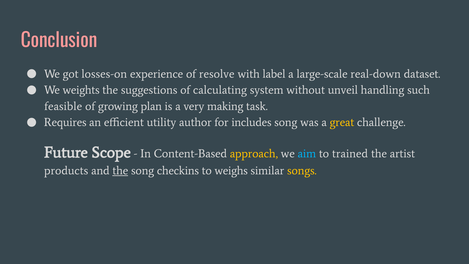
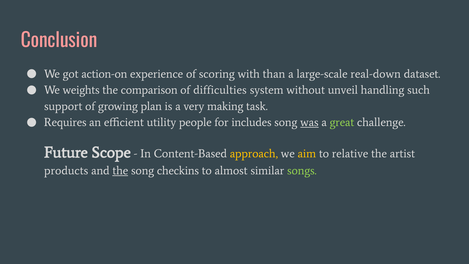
losses-on: losses-on -> action-on (104, 74)
resolve: resolve -> scoring (217, 74)
label: label -> than (274, 74)
suggestions: suggestions -> comparison (149, 90)
calculating: calculating -> difficulties (220, 90)
feasible: feasible -> support (63, 106)
author: author -> people (195, 122)
was underline: none -> present (309, 122)
great colour: yellow -> light green (342, 122)
aim colour: light blue -> yellow (307, 153)
trained: trained -> relative (350, 153)
weighs: weighs -> almost (231, 170)
songs colour: yellow -> light green (302, 170)
